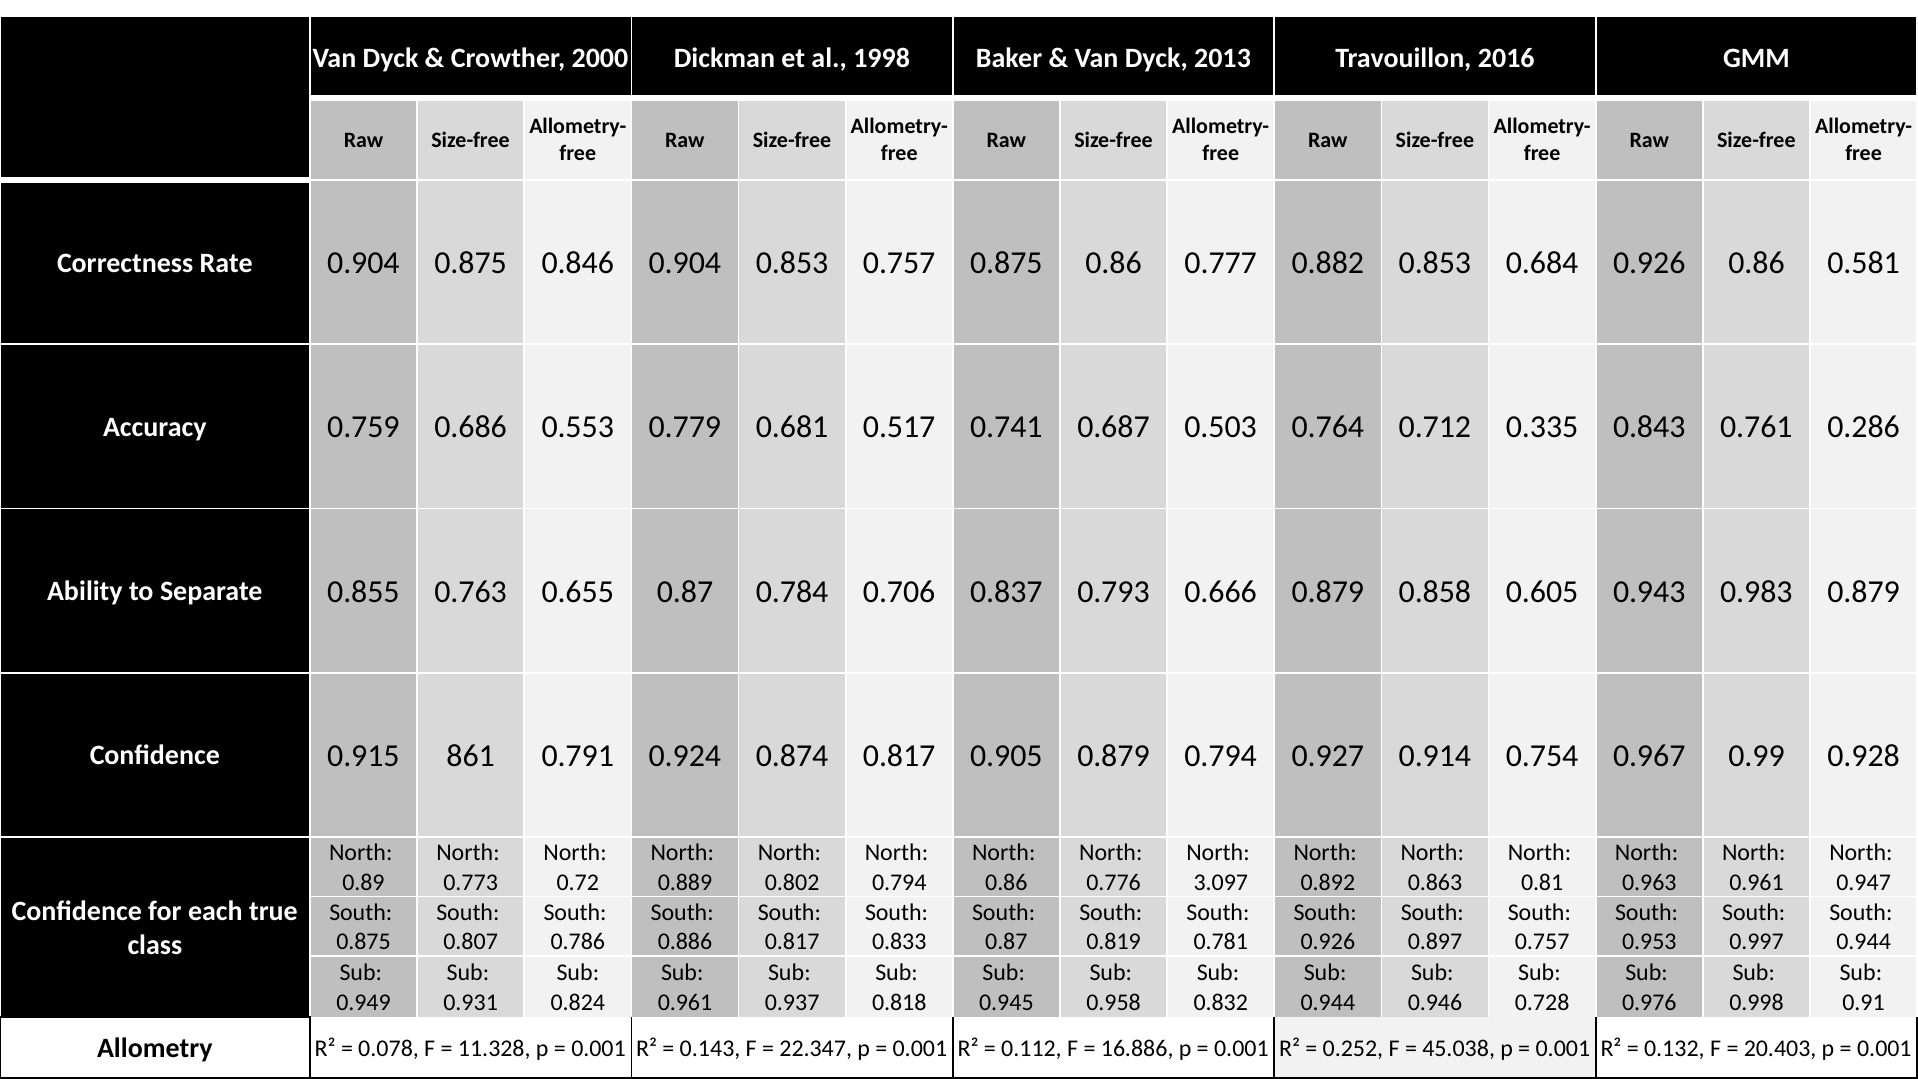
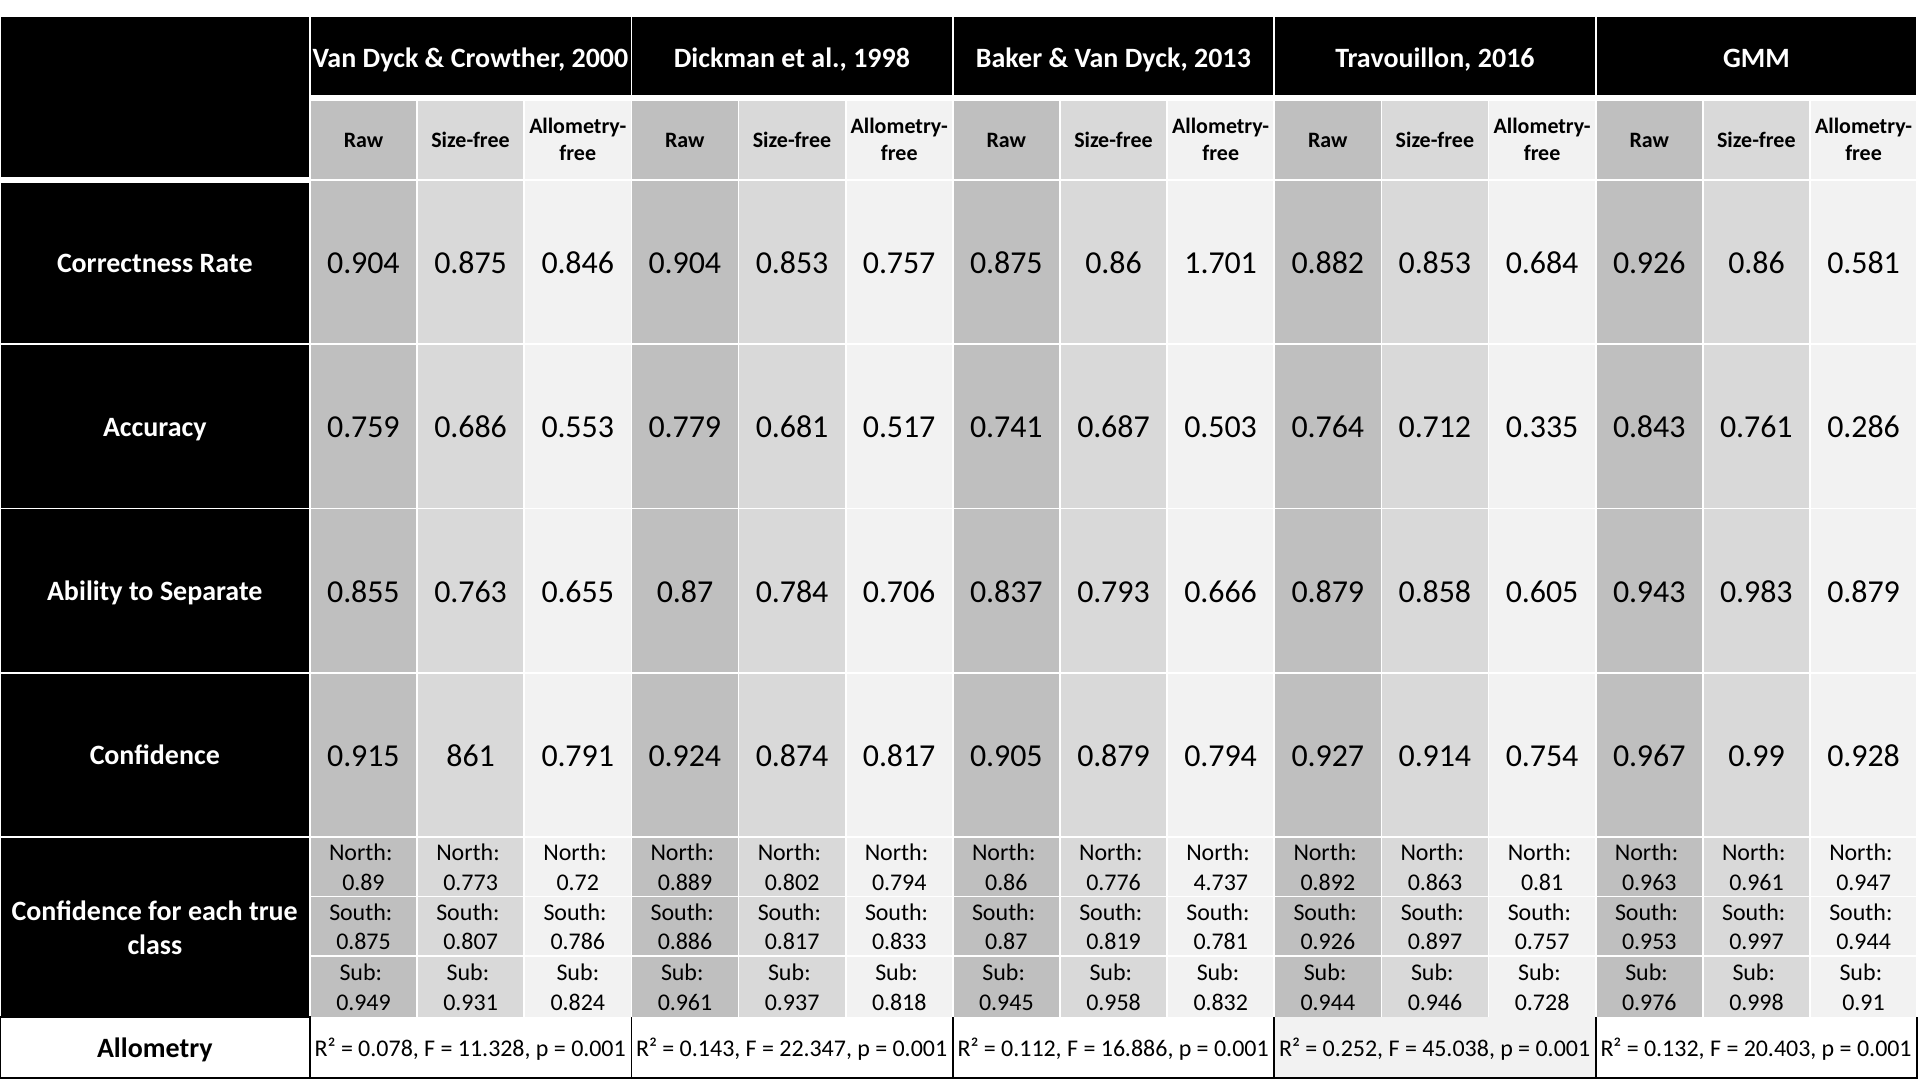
0.777: 0.777 -> 1.701 (1221, 263)
3.097: 3.097 -> 4.737 (1221, 882)
